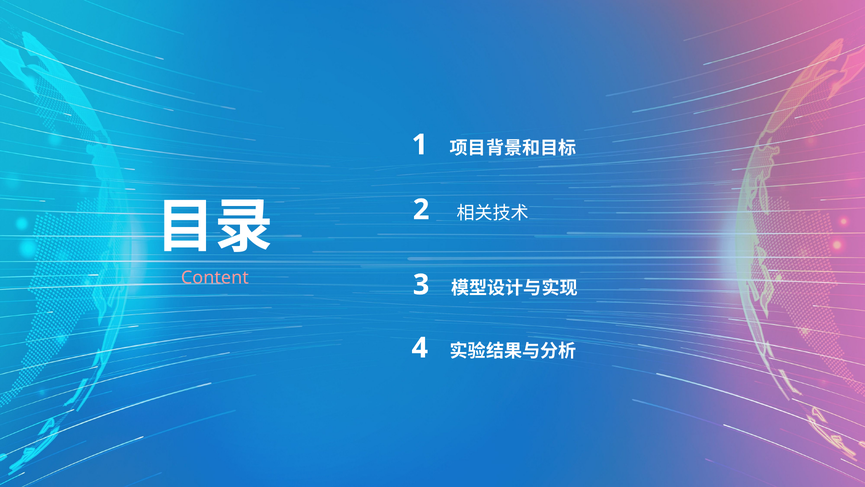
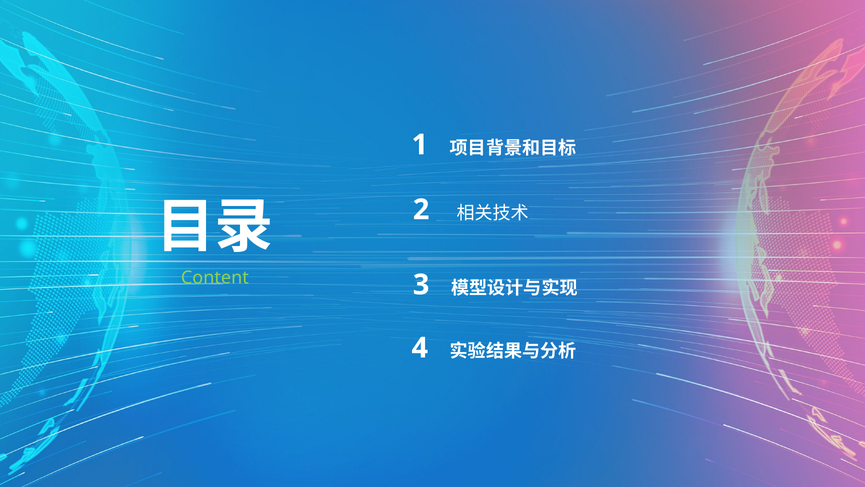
Content colour: pink -> light green (215, 277)
